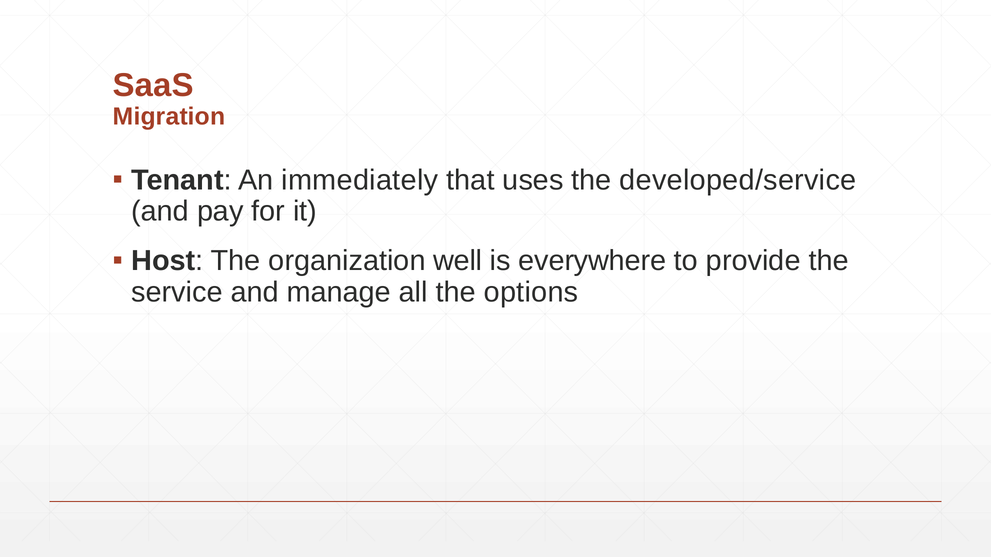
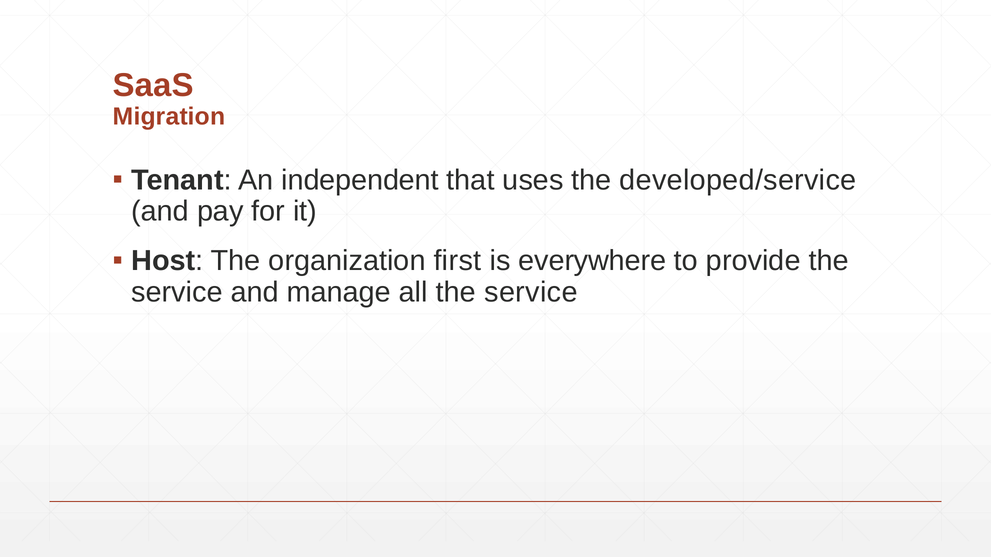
immediately: immediately -> independent (360, 180)
well: well -> first (457, 261)
all the options: options -> service (531, 292)
